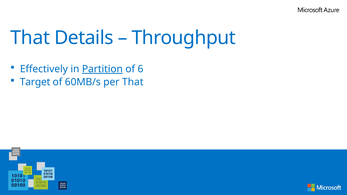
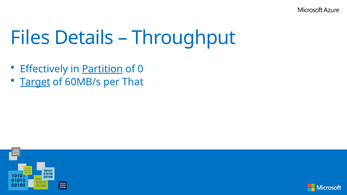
That: That -> Files (30, 38)
6: 6 -> 0 (141, 69)
Target underline: none -> present (35, 82)
